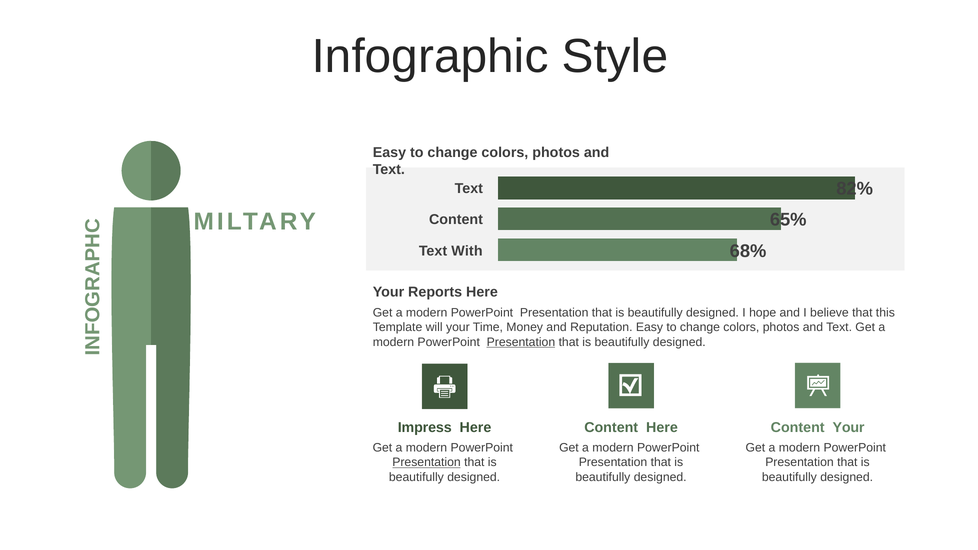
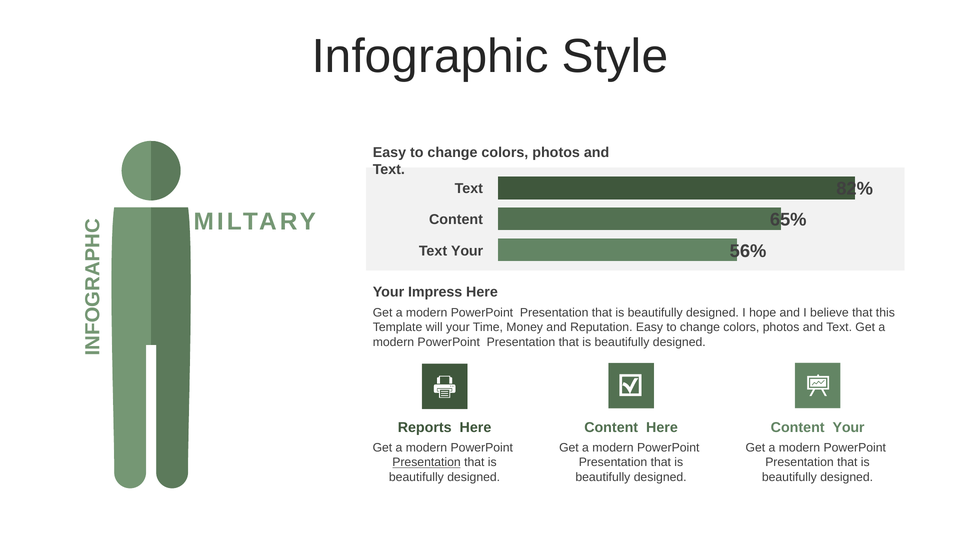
68%: 68% -> 56% (748, 251)
Text With: With -> Your (467, 251)
Reports: Reports -> Impress (435, 292)
Presentation underline: present -> none (521, 342)
Impress: Impress -> Reports (425, 428)
